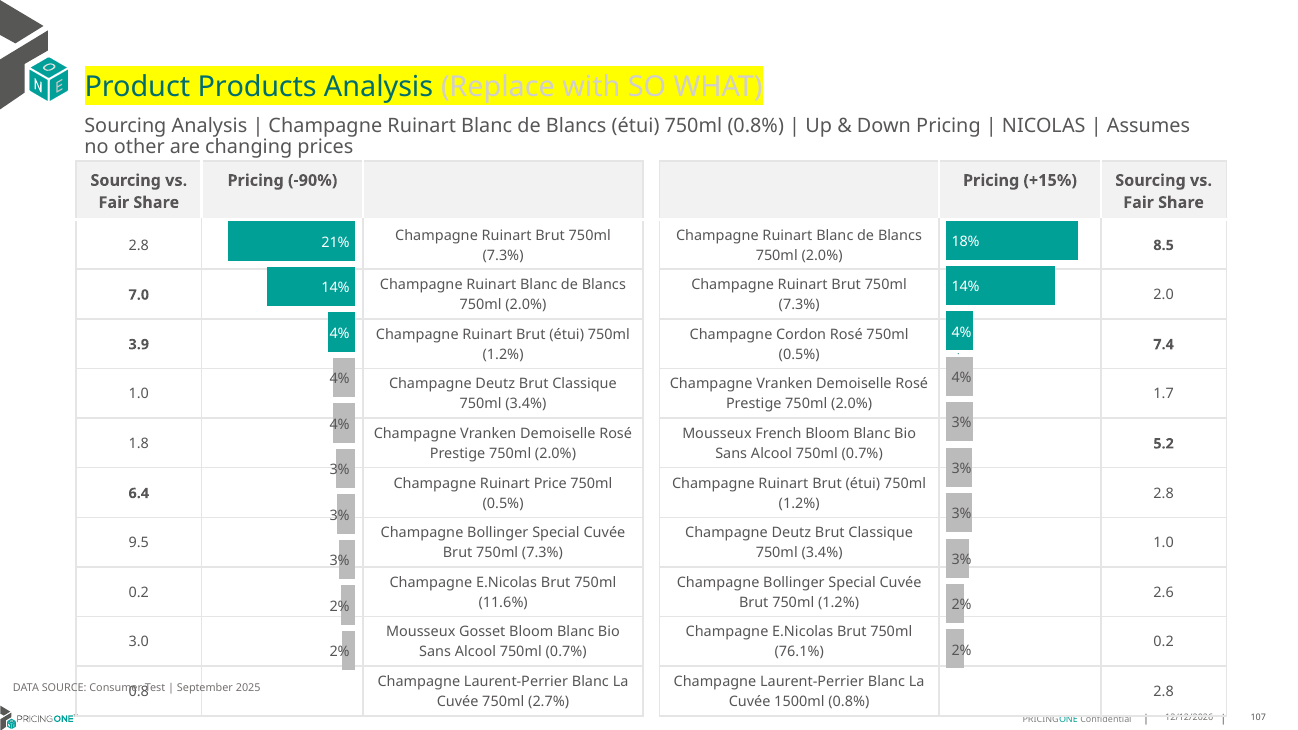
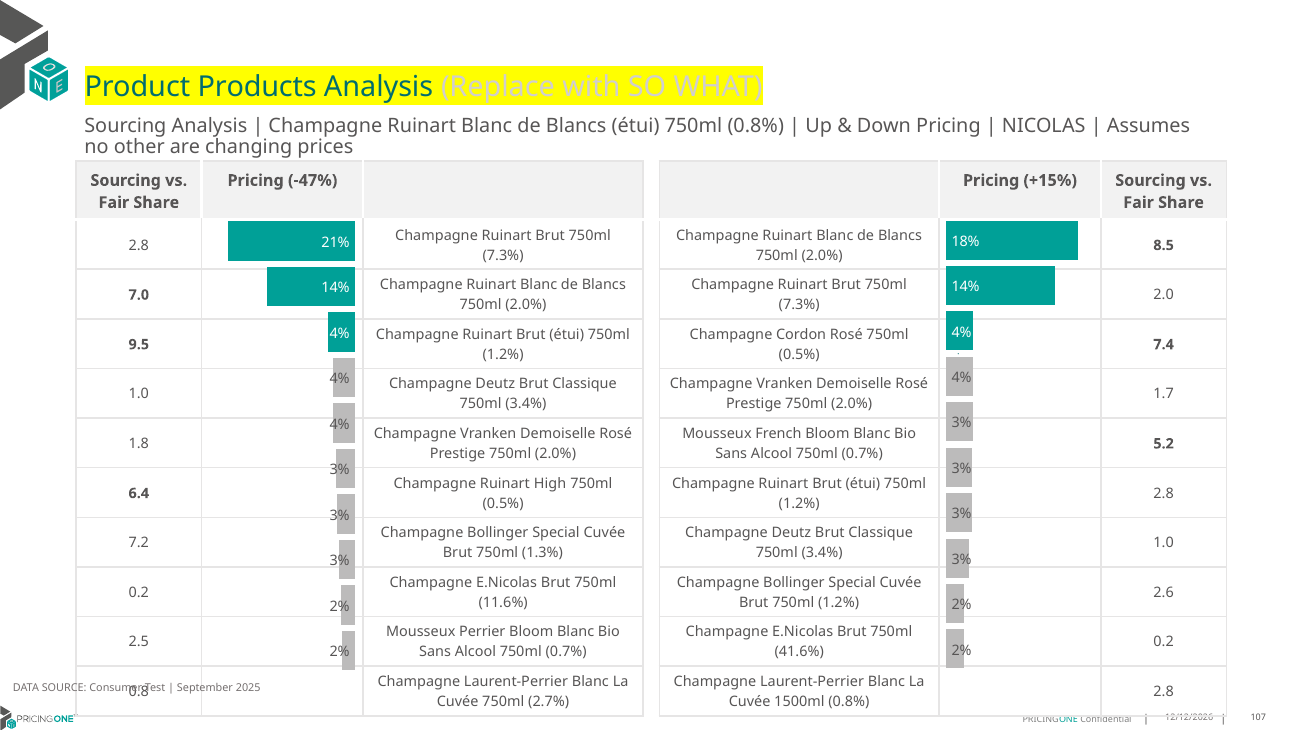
-90%: -90% -> -47% (313, 180)
3.9: 3.9 -> 9.5 (139, 345)
Price: Price -> High (550, 483)
9.5: 9.5 -> 7.2 (139, 543)
7.3%: 7.3% -> 1.3% (542, 553)
Gosset: Gosset -> Perrier (482, 632)
3.0: 3.0 -> 2.5 (139, 642)
76.1%: 76.1% -> 41.6% (799, 652)
